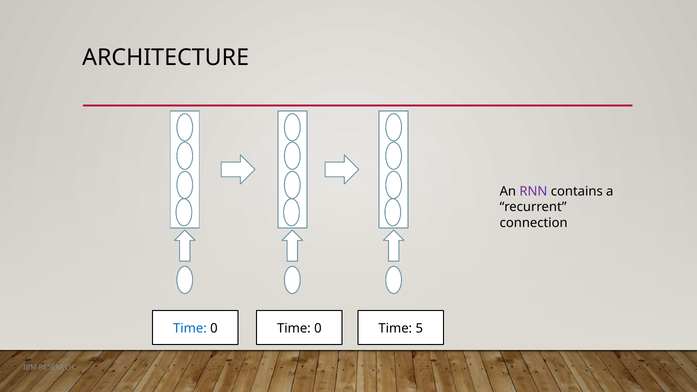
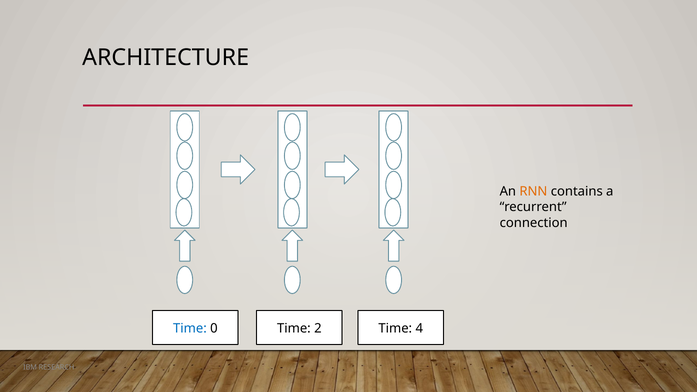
RNN colour: purple -> orange (533, 191)
0 Time 0: 0 -> 2 (318, 328)
5: 5 -> 4 (419, 328)
